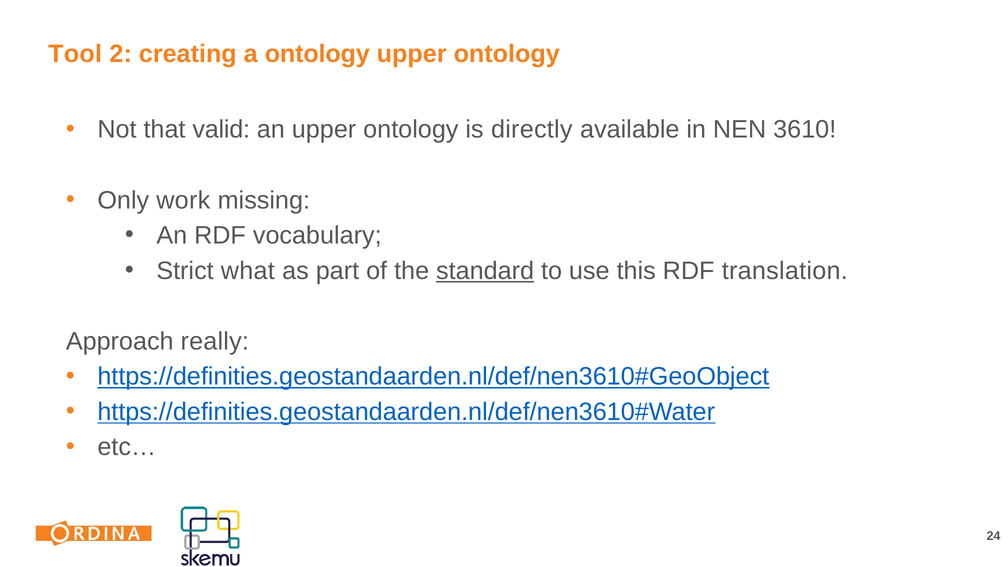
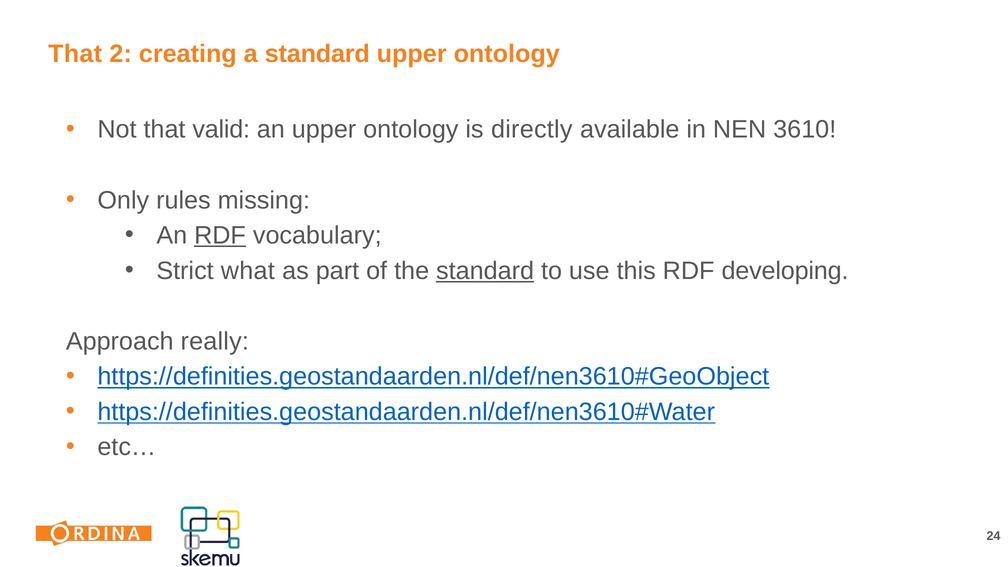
Tool: Tool -> That (75, 54)
a ontology: ontology -> standard (317, 54)
work: work -> rules (183, 200)
RDF underline: none -> present (220, 236)
translation: translation -> developing (785, 271)
